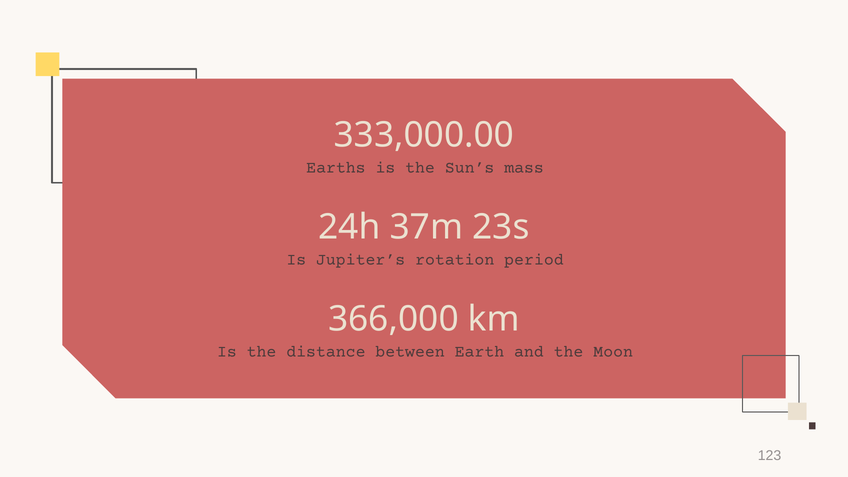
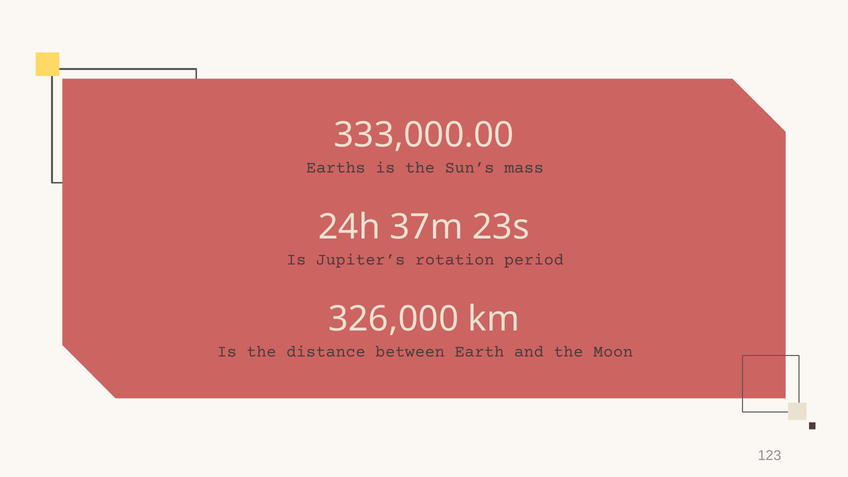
366,000: 366,000 -> 326,000 (393, 319)
